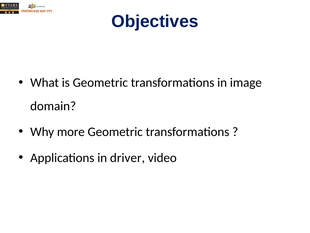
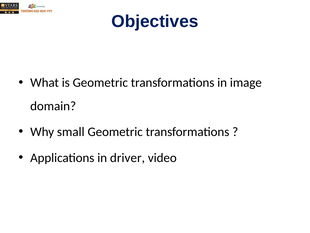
more: more -> small (71, 132)
